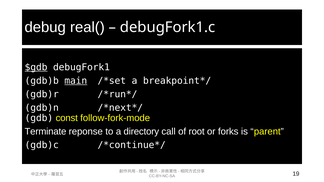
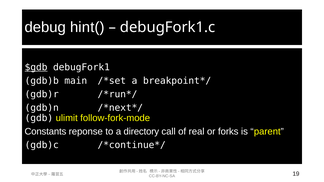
real(: real( -> hint( (87, 27)
main underline: present -> none (76, 81)
const: const -> ulimit (67, 118)
Terminate: Terminate -> Constants (45, 132)
root: root -> real (197, 132)
